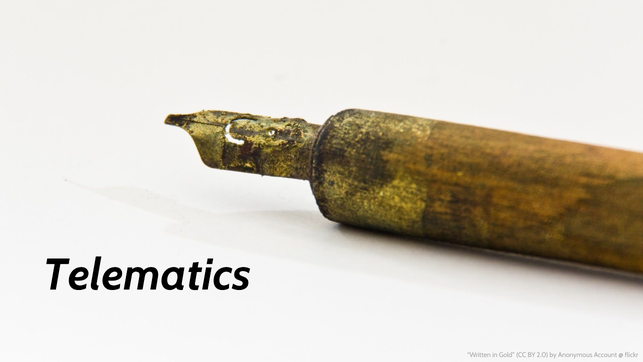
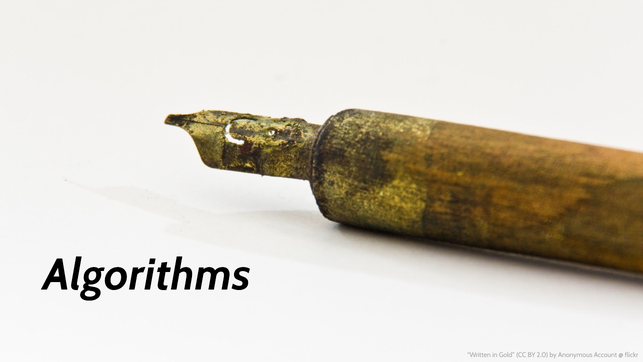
Telematics: Telematics -> Algorithms (147, 275)
